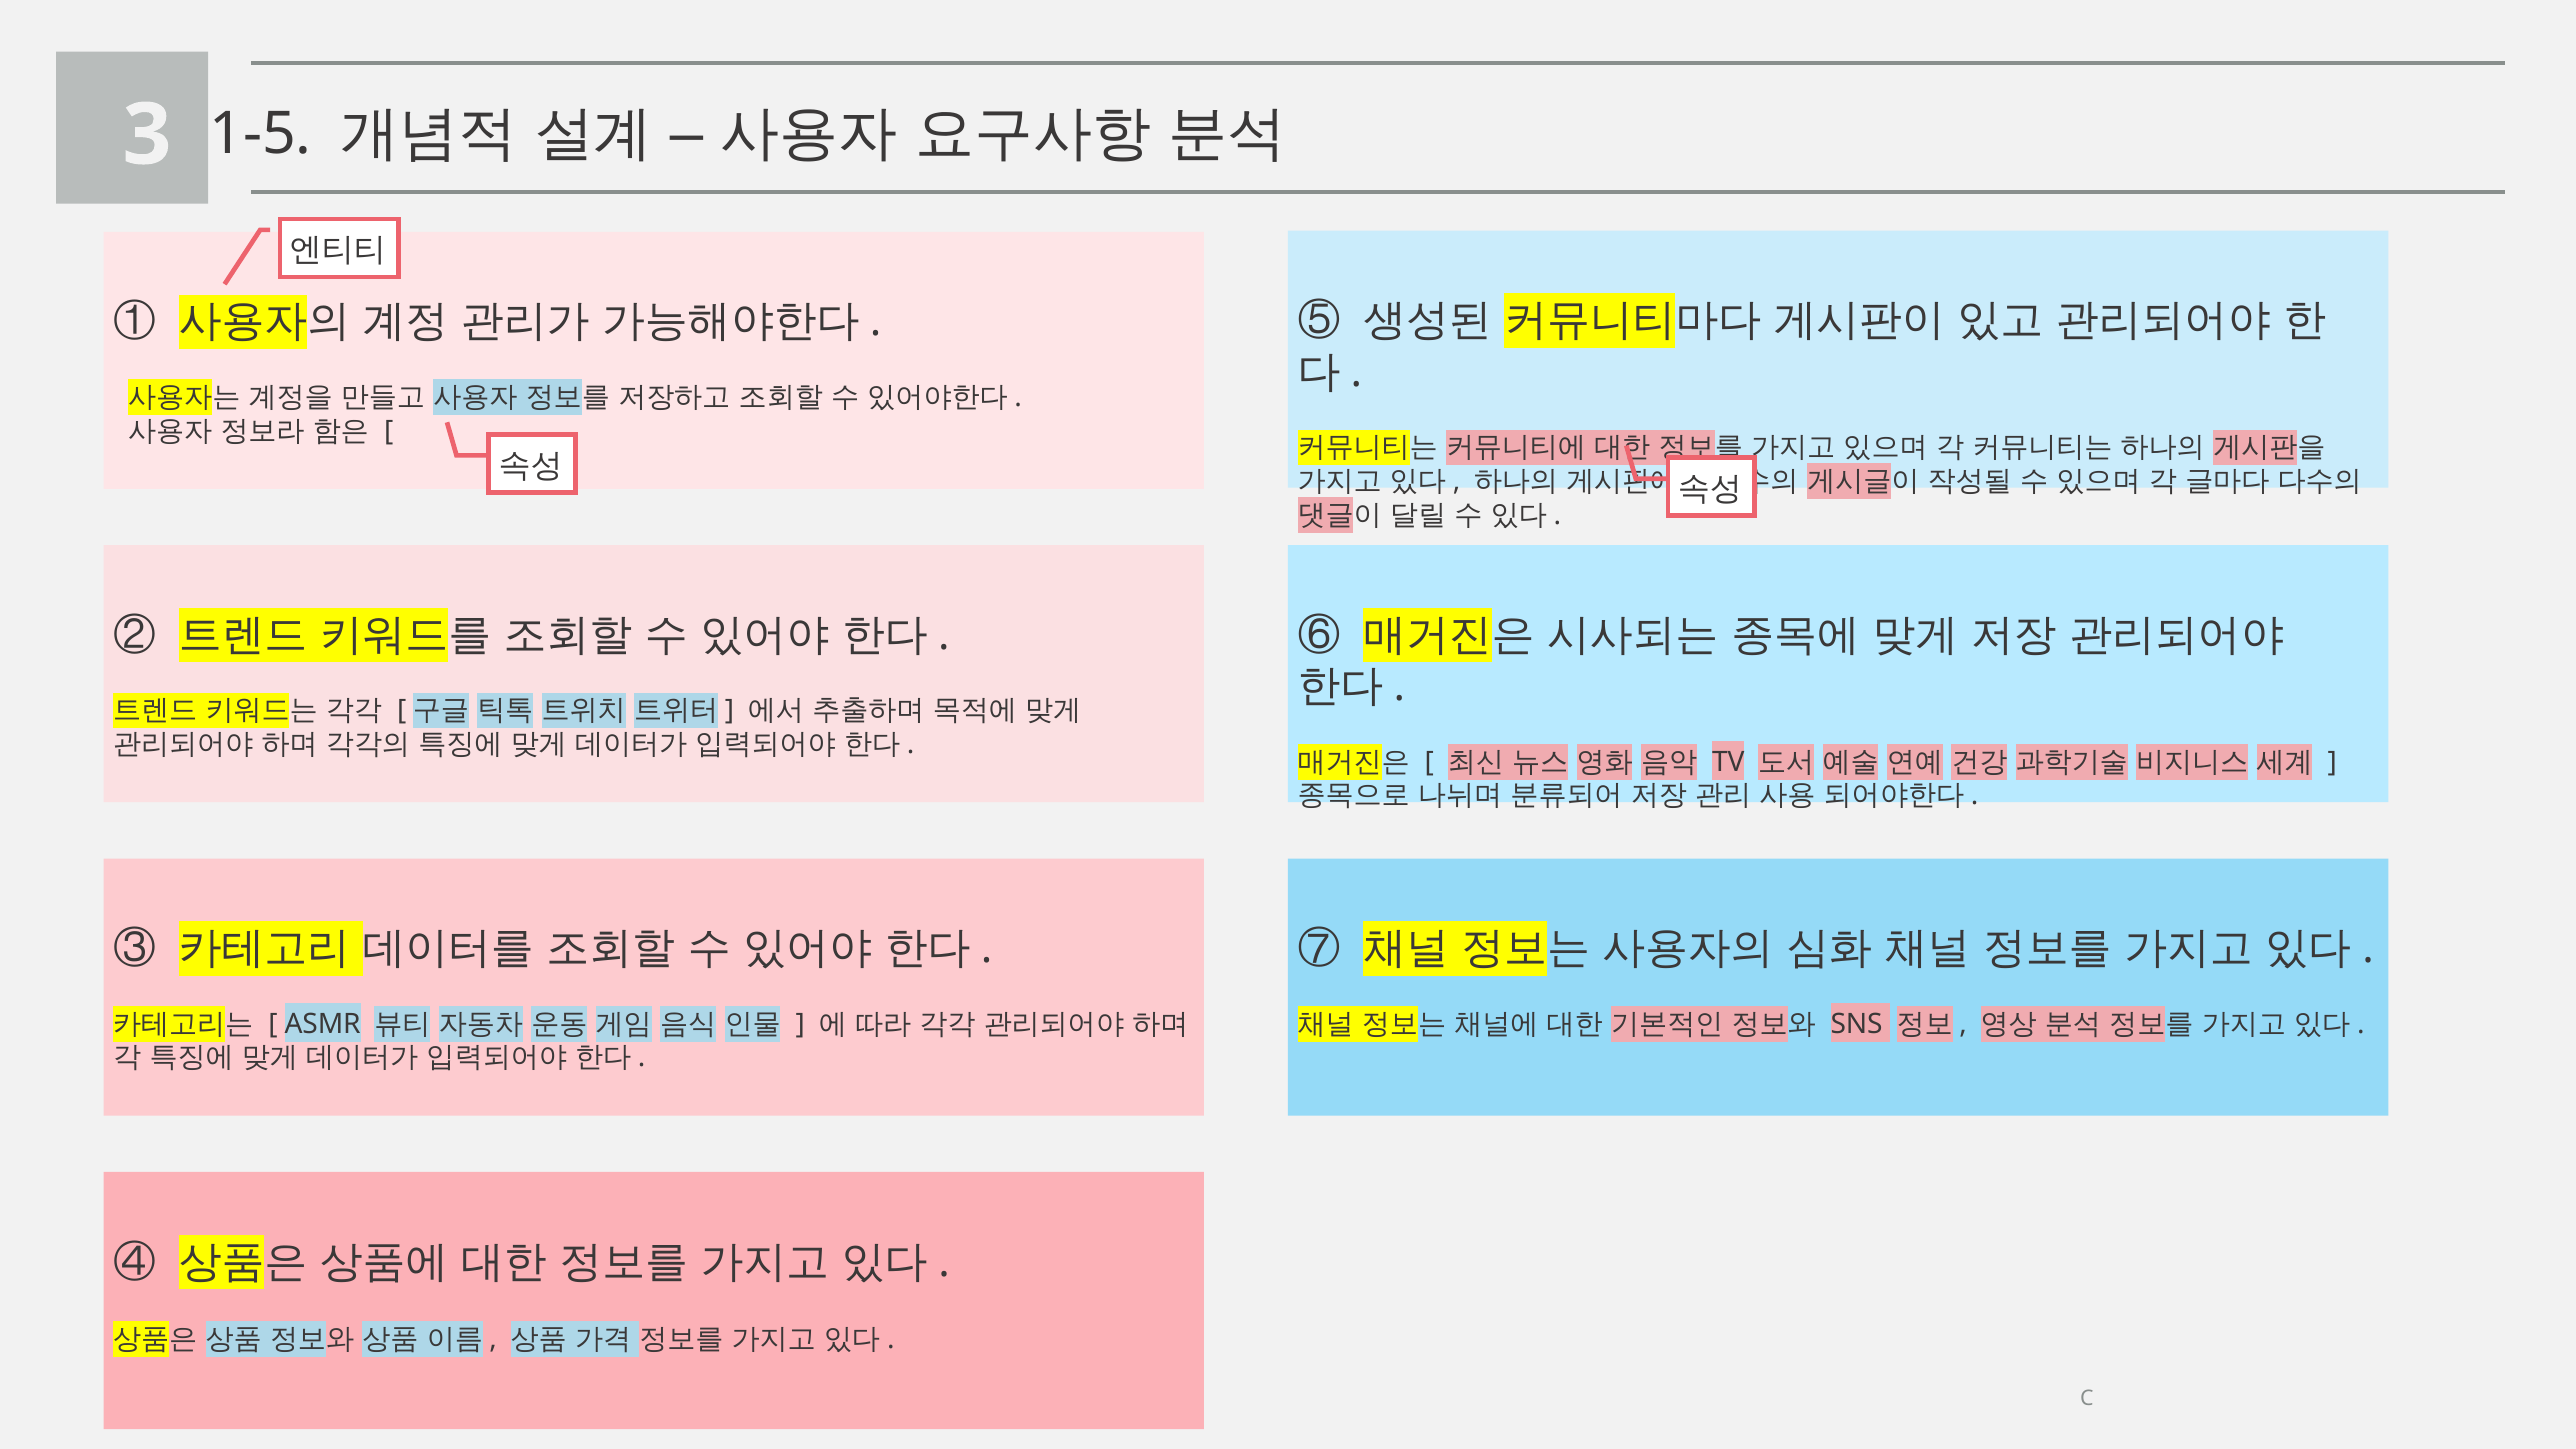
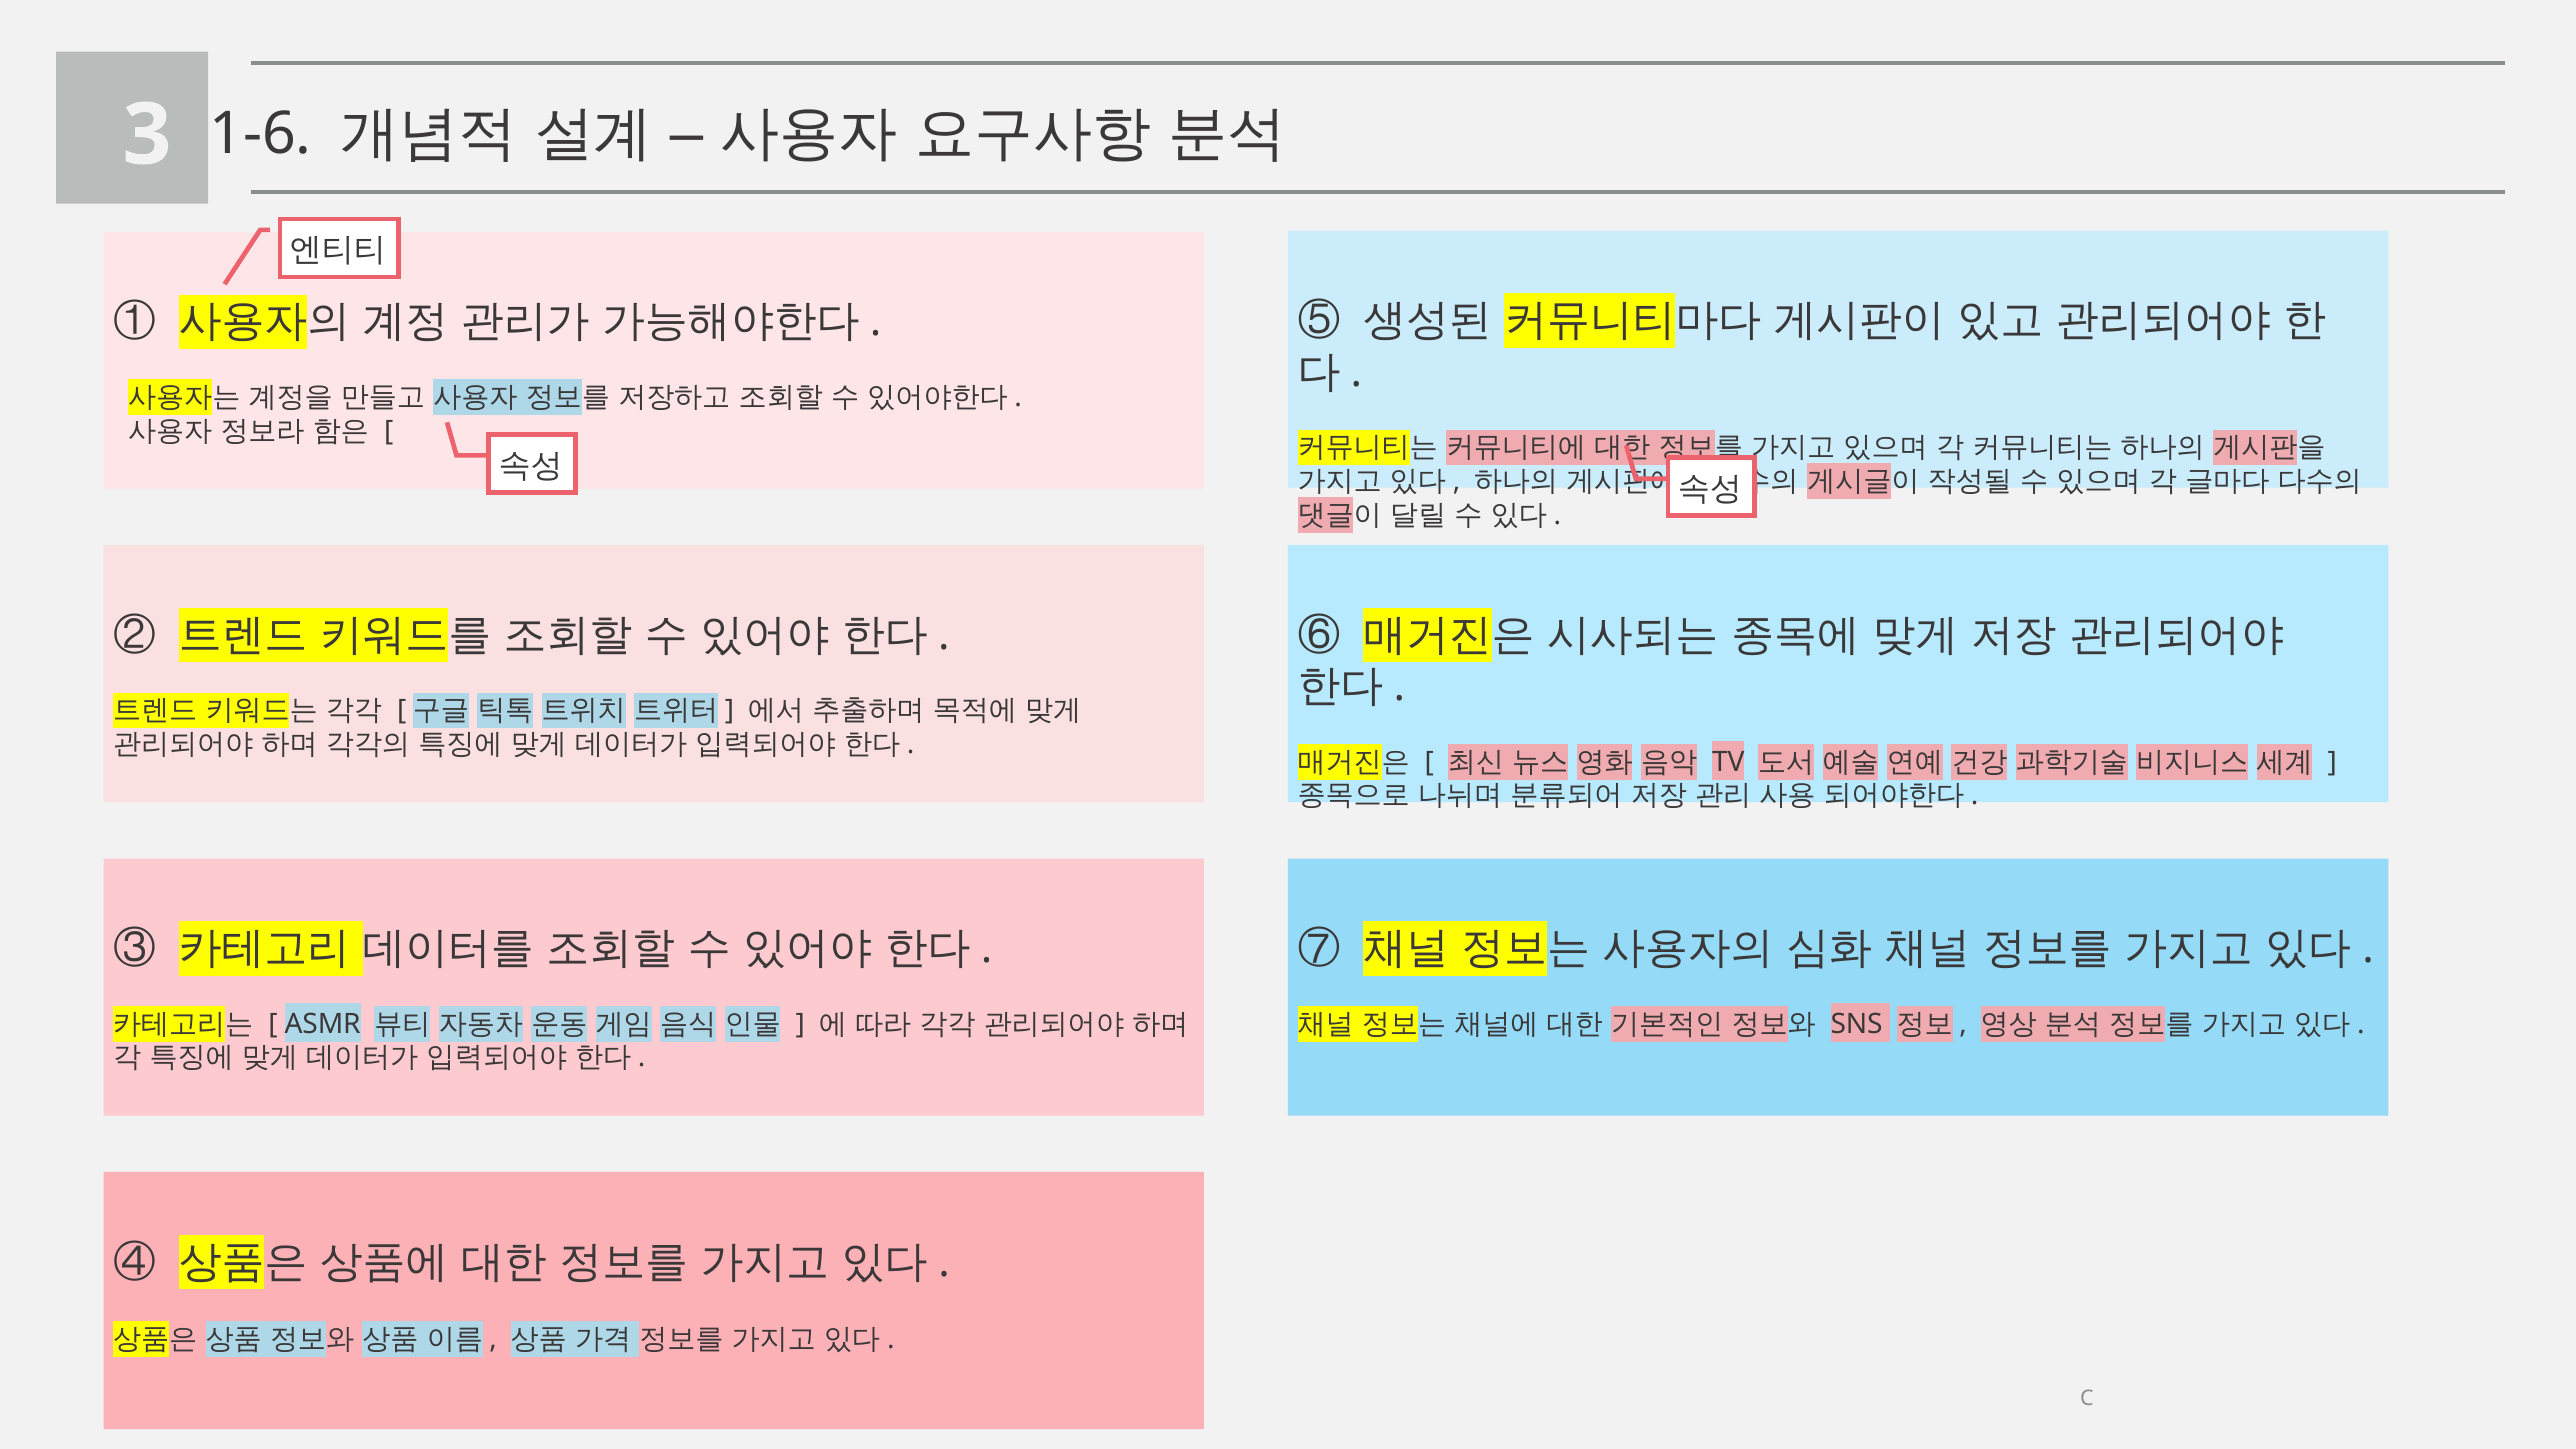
1-5: 1-5 -> 1-6 (261, 134)
